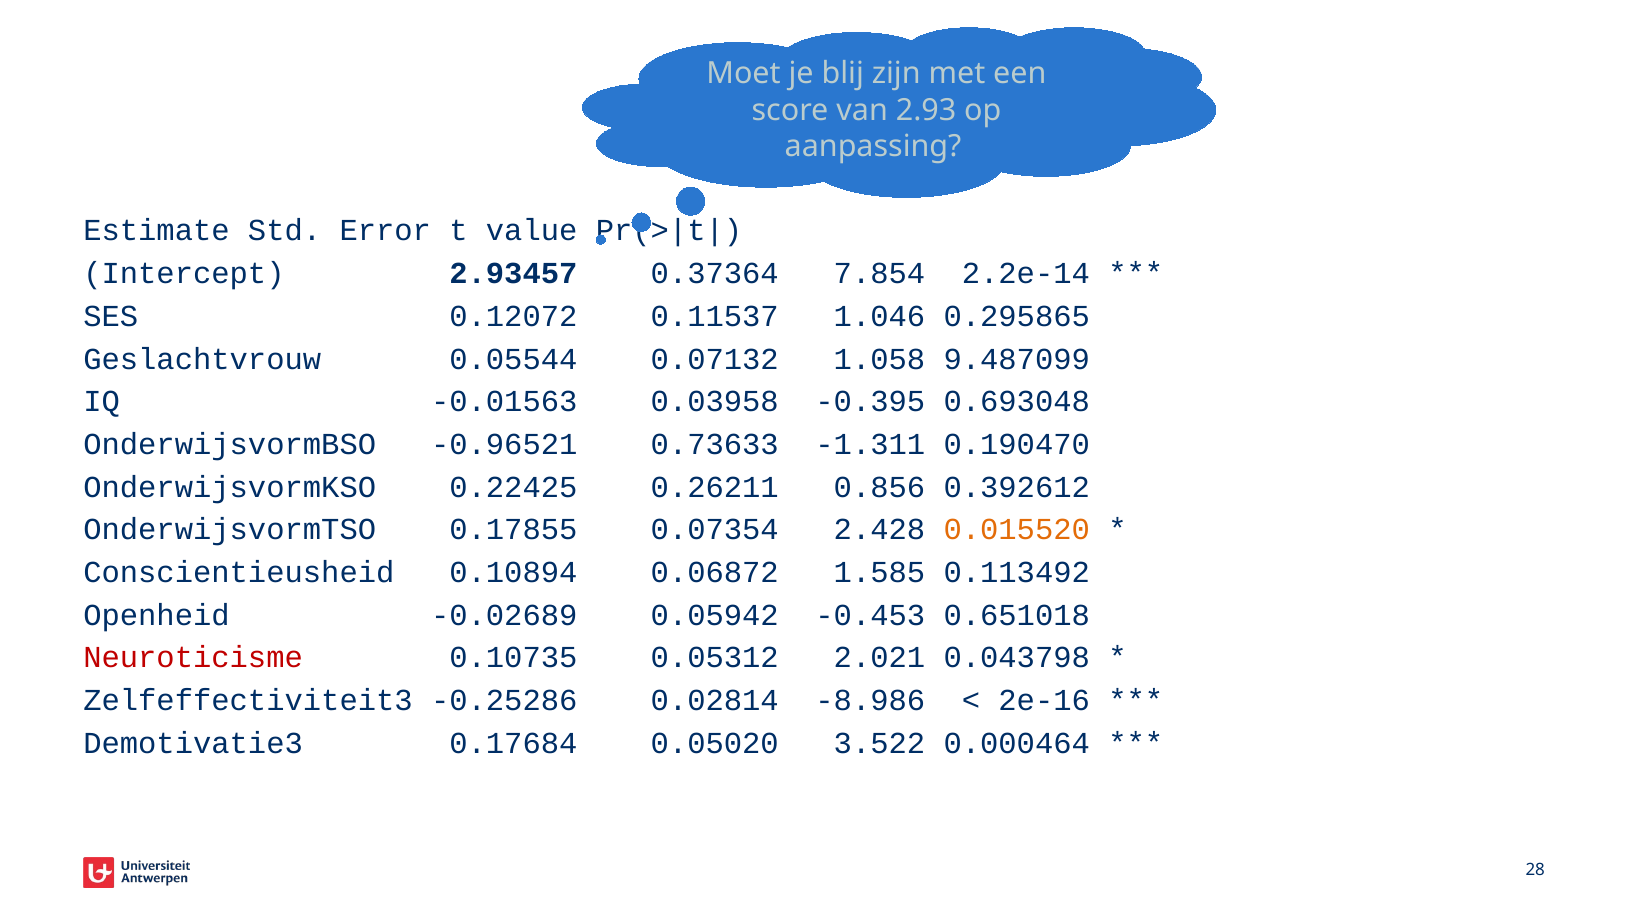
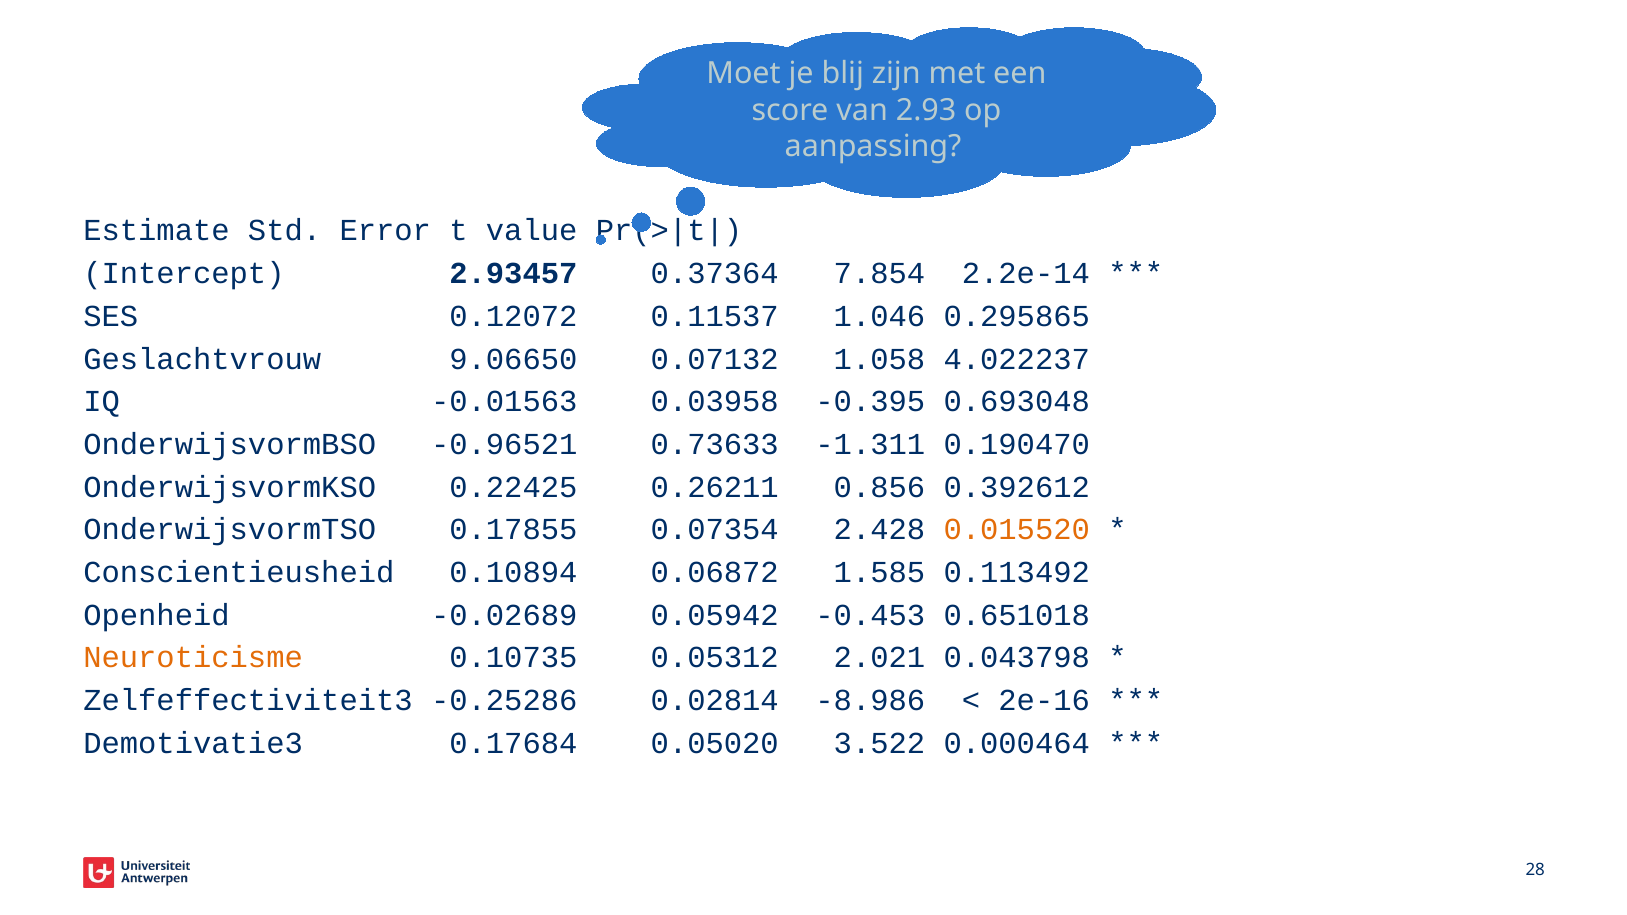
0.05544: 0.05544 -> 9.06650 (513, 359)
9.487099: 9.487099 -> 4.022237 (1017, 359)
Neuroticisme colour: red -> orange (193, 658)
